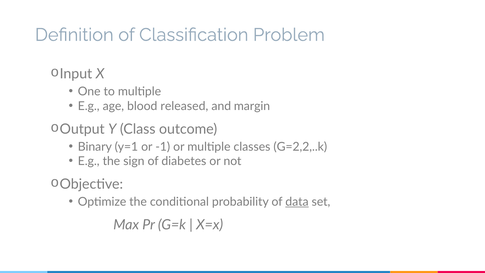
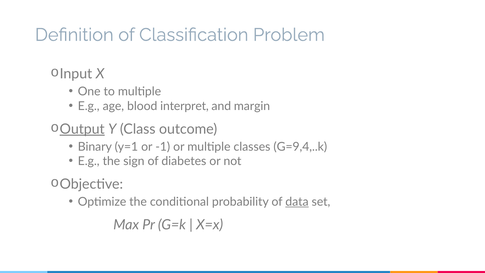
released: released -> interpret (184, 106)
Output underline: none -> present (82, 129)
G=2,2,..k: G=2,2,..k -> G=9,4,..k (300, 147)
